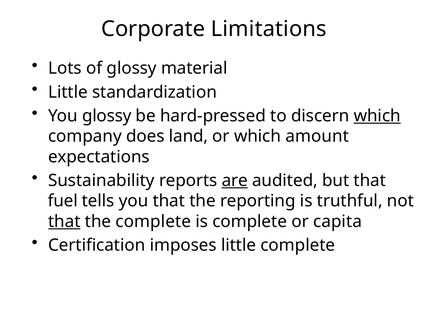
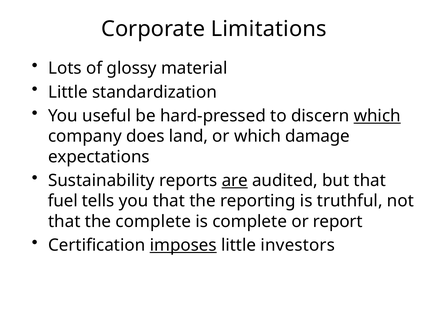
You glossy: glossy -> useful (107, 116)
amount: amount -> damage (317, 137)
that underline: present -> none (64, 222)
capita: capita -> report (338, 222)
imposes underline: none -> present (183, 246)
little complete: complete -> investors (298, 246)
